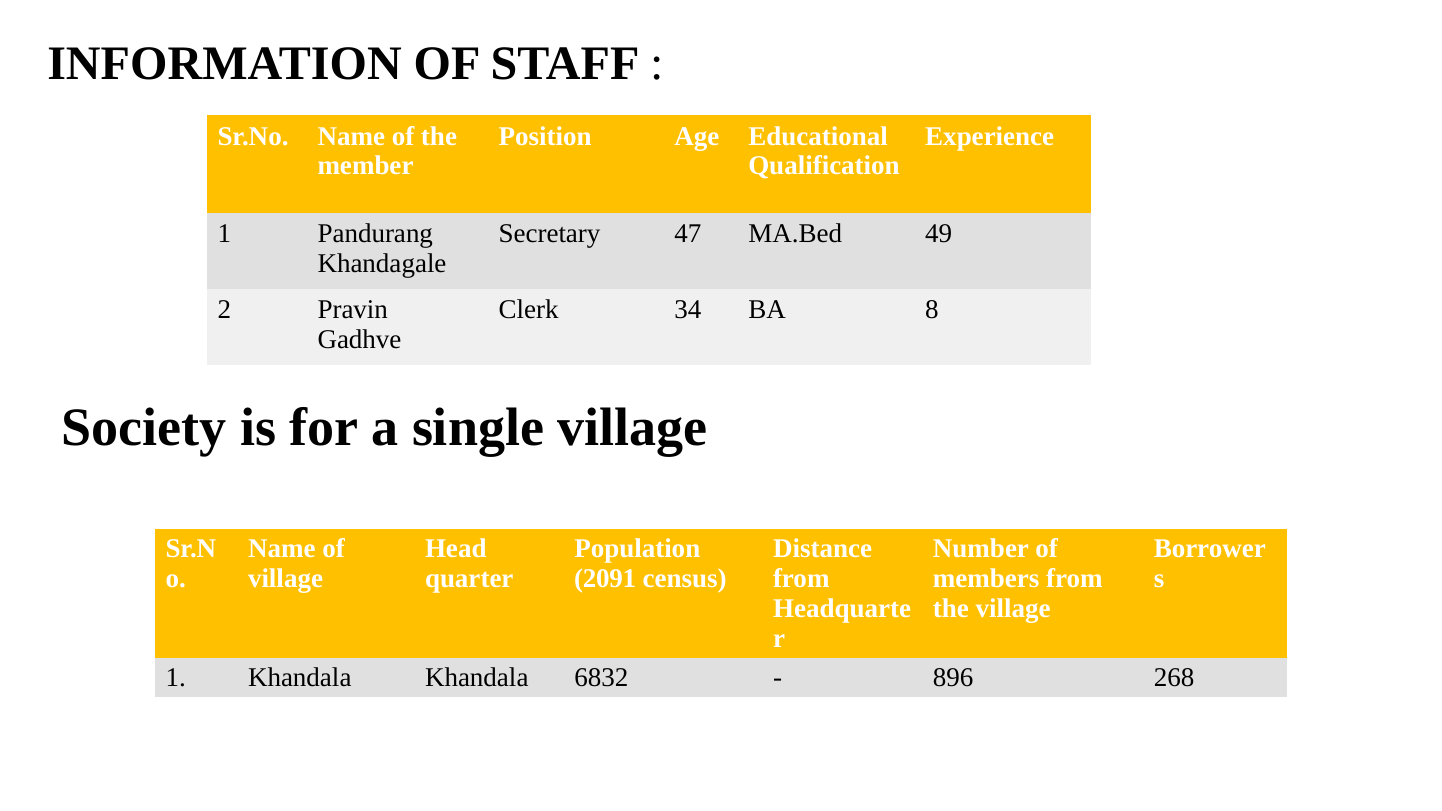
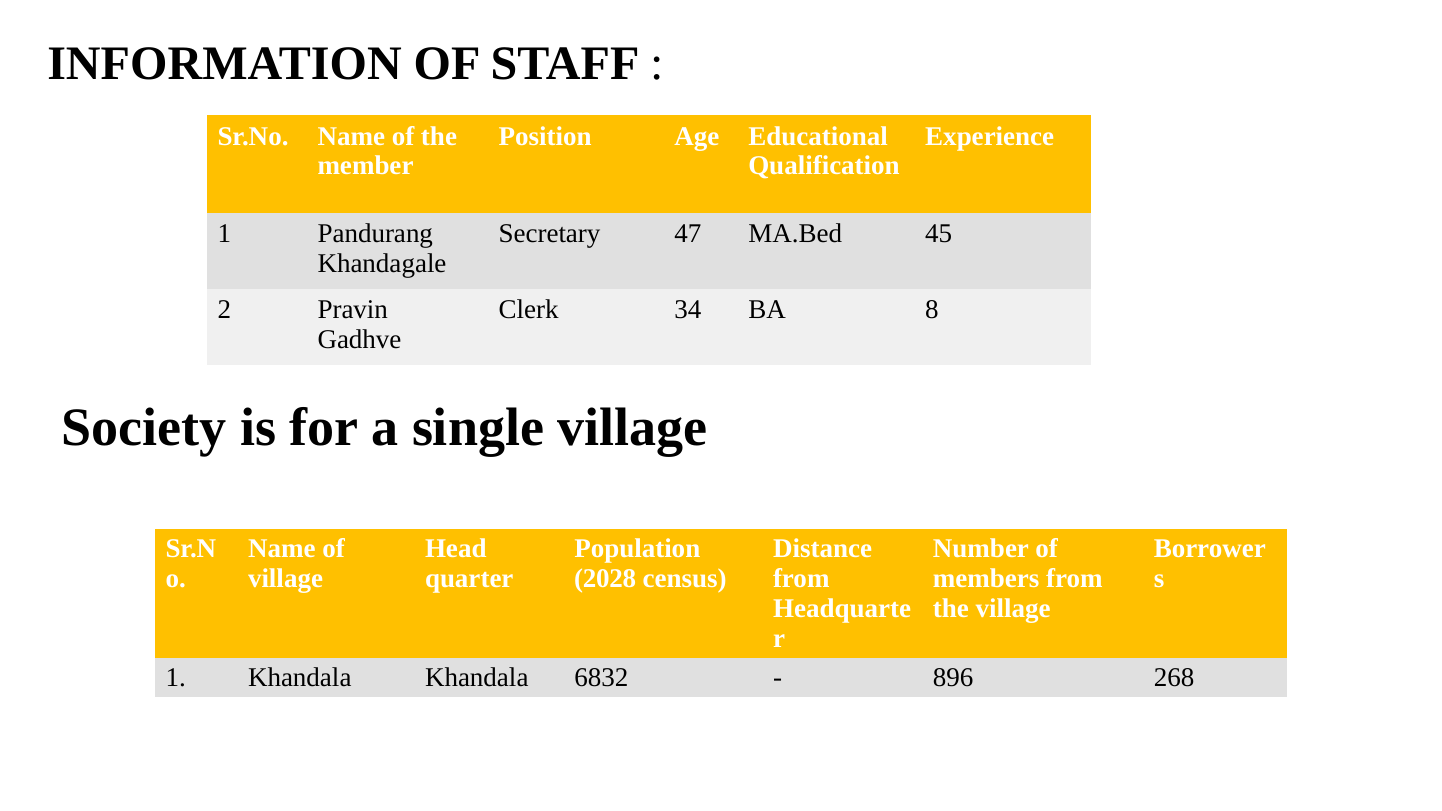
49: 49 -> 45 (939, 234)
2091: 2091 -> 2028 (605, 579)
